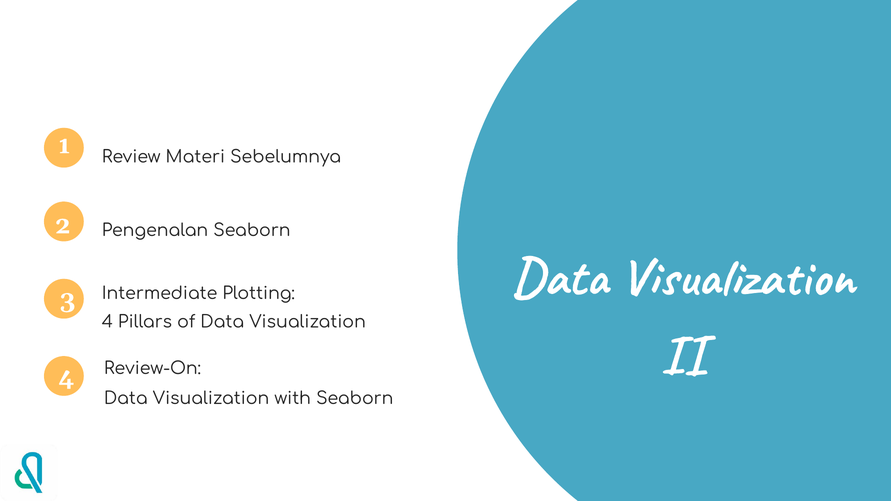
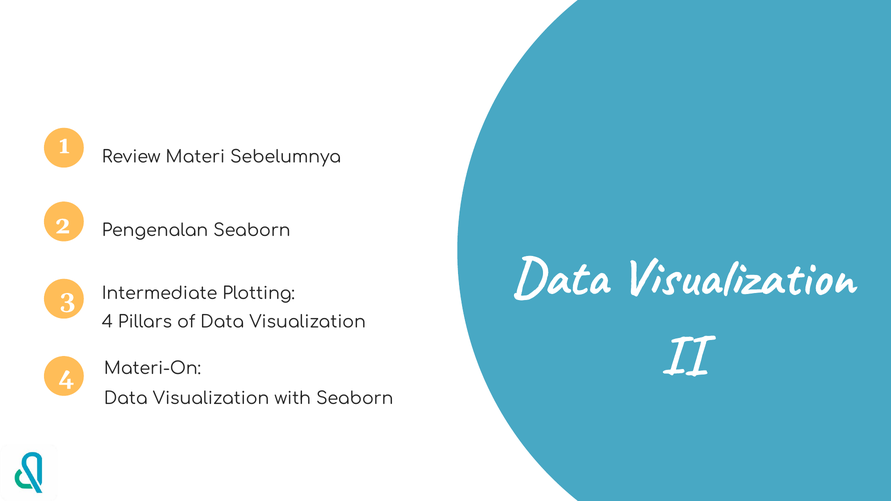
Review-On: Review-On -> Materi-On (152, 369)
